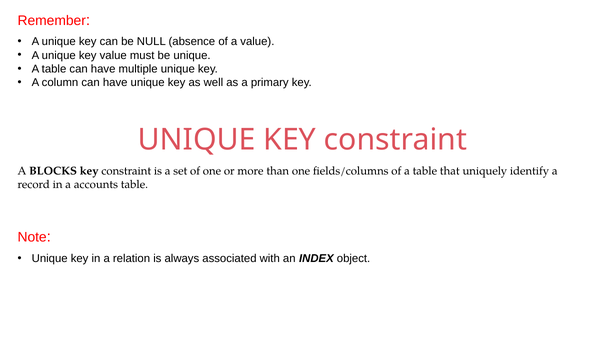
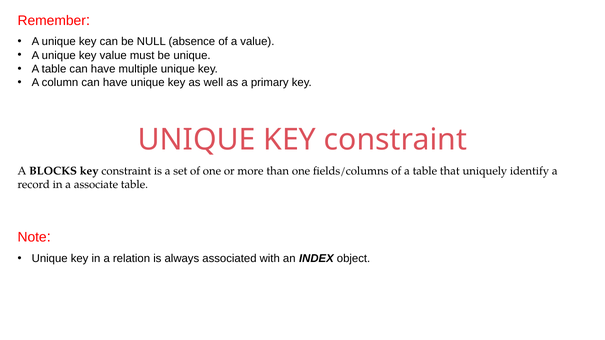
accounts: accounts -> associate (96, 185)
